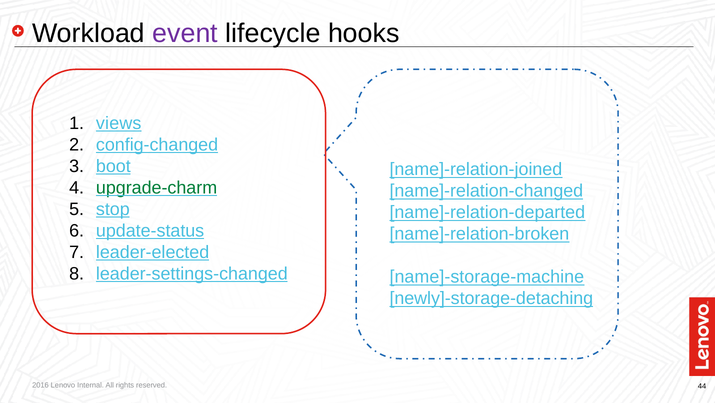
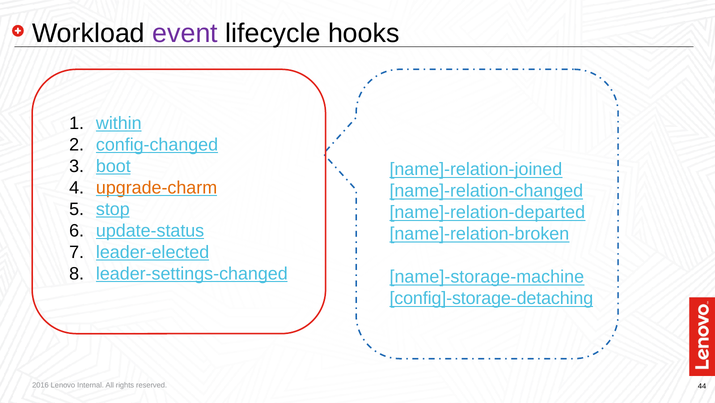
views: views -> within (119, 123)
upgrade-charm colour: green -> orange (157, 187)
newly]-storage-detaching: newly]-storage-detaching -> config]-storage-detaching (491, 298)
